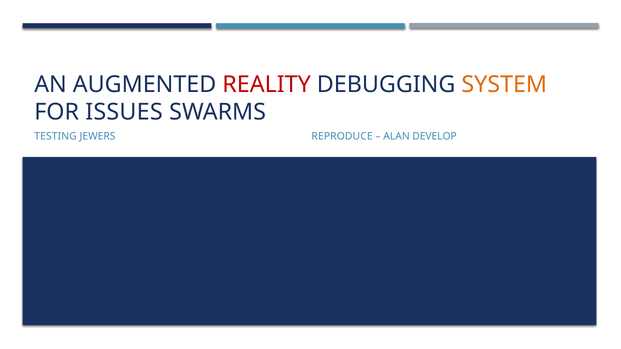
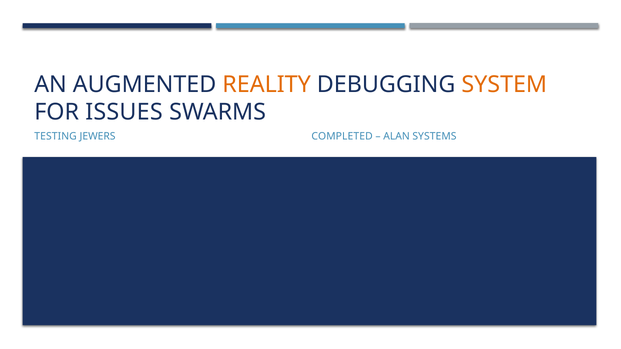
REALITY colour: red -> orange (267, 84)
REPRODUCE: REPRODUCE -> COMPLETED (342, 136)
DEVELOP: DEVELOP -> SYSTEMS (434, 136)
